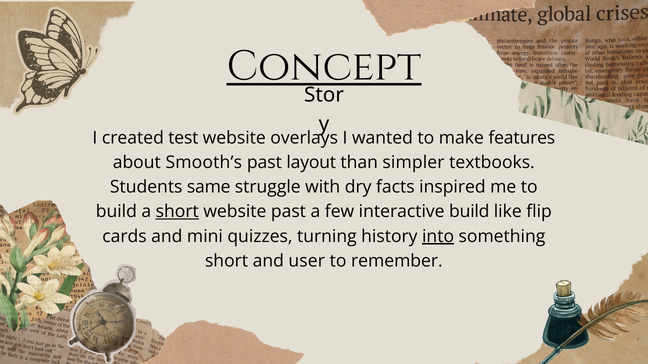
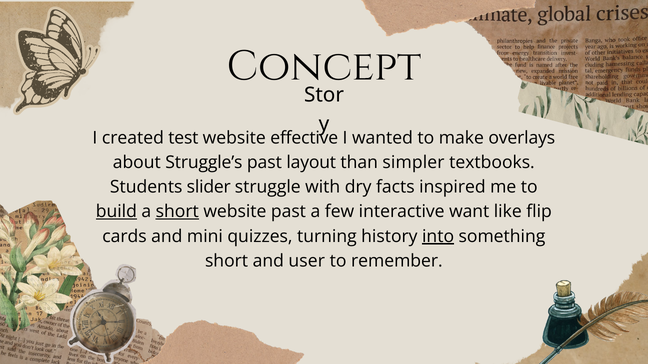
Concept underline: present -> none (324, 66)
overlays: overlays -> effective (304, 138)
features: features -> overlays (522, 138)
Smooth’s: Smooth’s -> Struggle’s (204, 163)
same: same -> slider (209, 187)
build underline: none -> present (116, 212)
interactive build: build -> want (469, 212)
